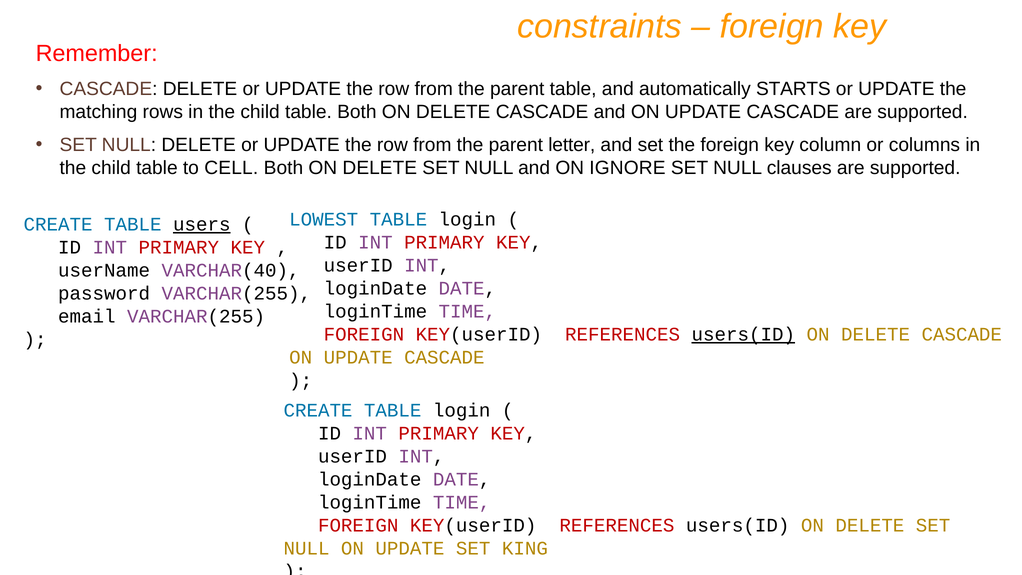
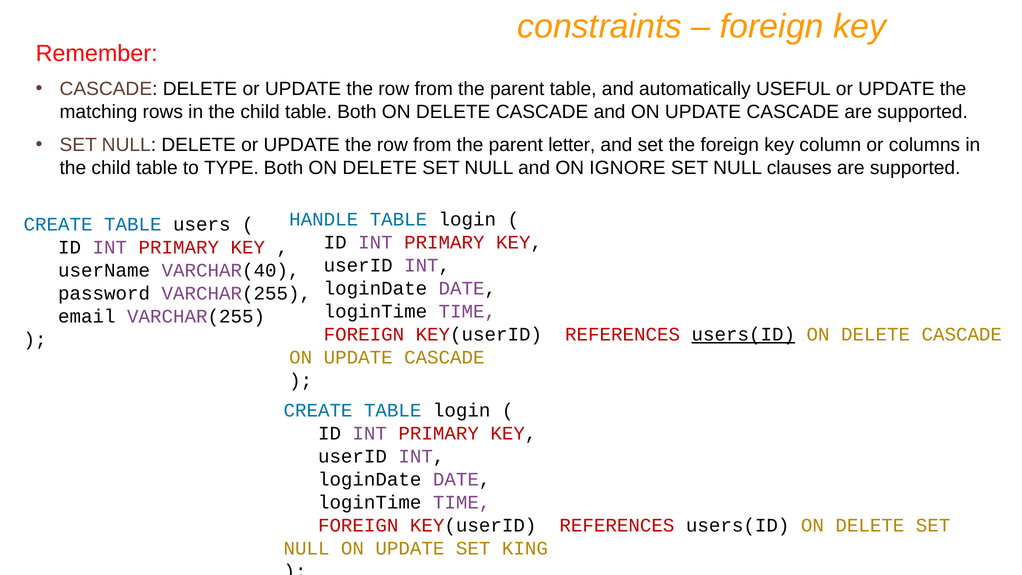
STARTS: STARTS -> USEFUL (793, 89)
CELL: CELL -> TYPE (231, 168)
LOWEST: LOWEST -> HANDLE (324, 220)
users underline: present -> none (202, 224)
